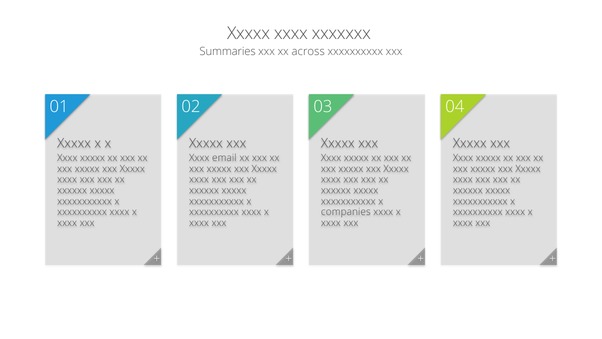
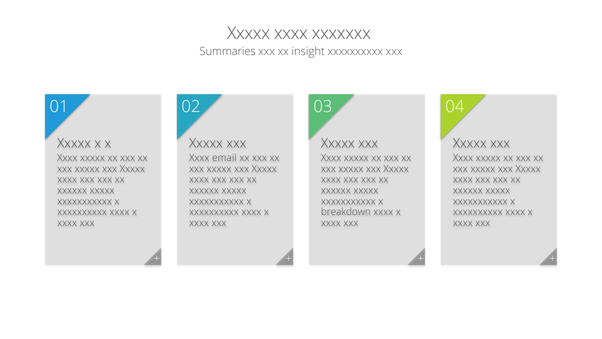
across: across -> insight (308, 52)
companies: companies -> breakdown (346, 212)
